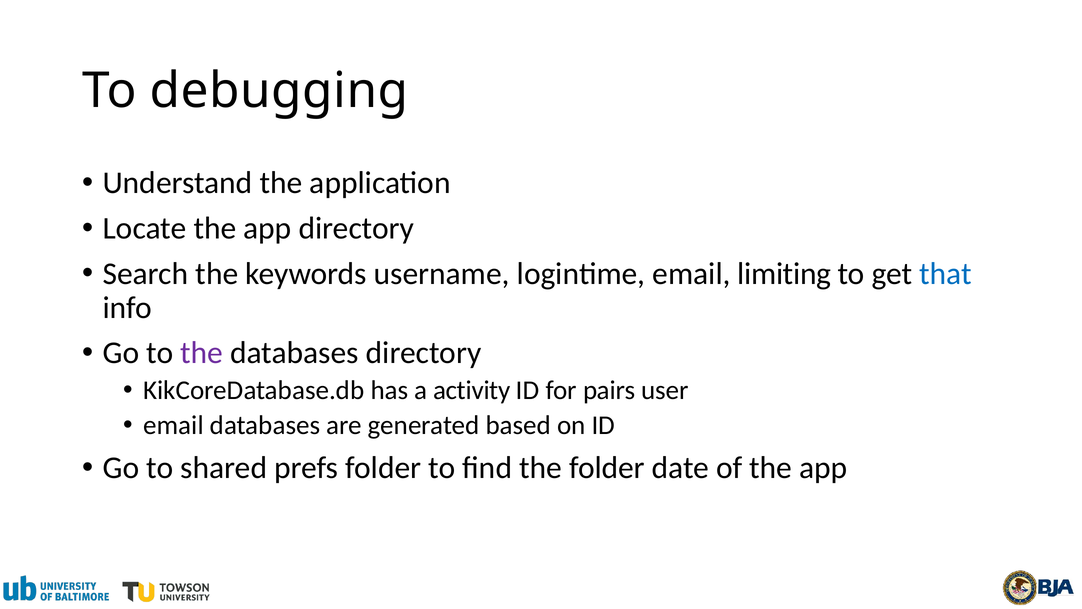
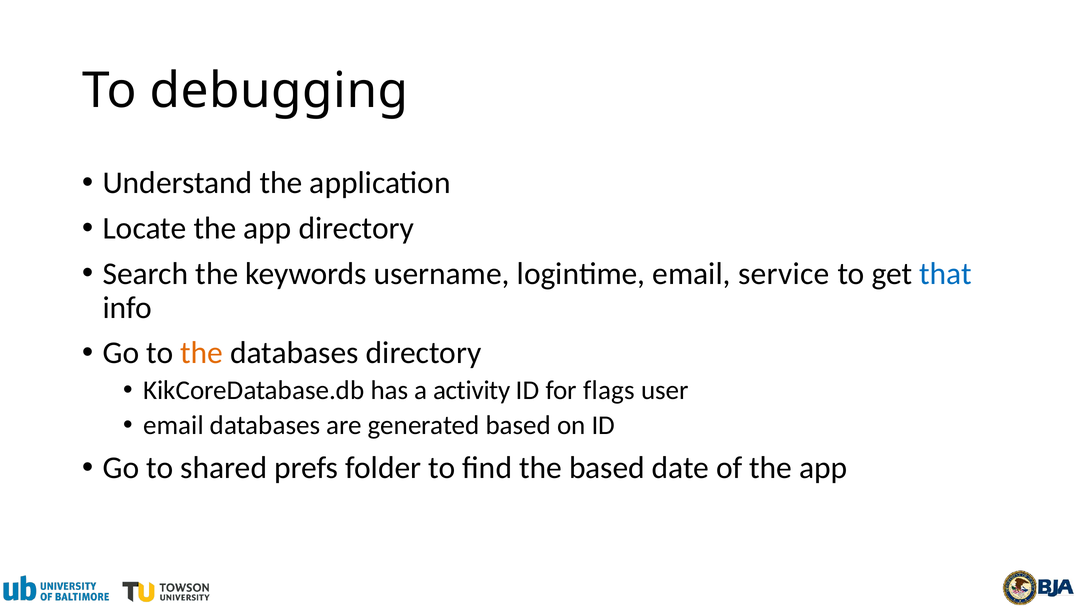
limiting: limiting -> service (784, 273)
the colour: purple -> orange (202, 353)
pairs: pairs -> flags (609, 390)
the folder: folder -> based (607, 468)
